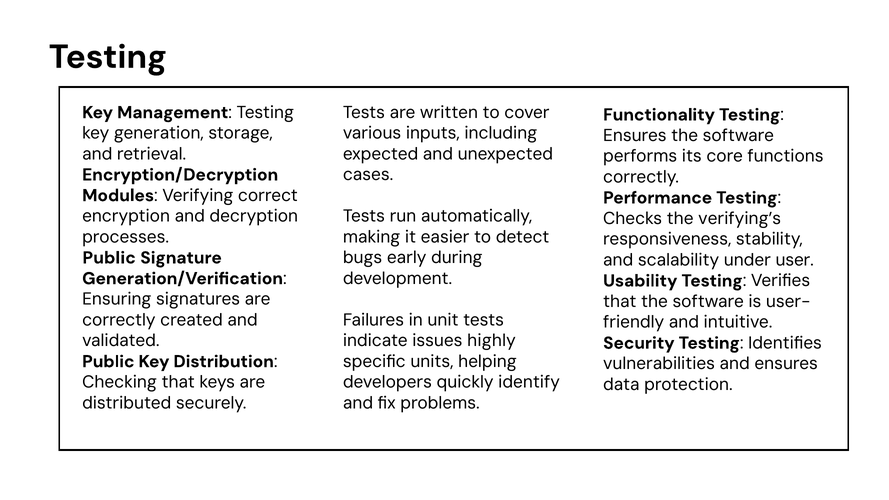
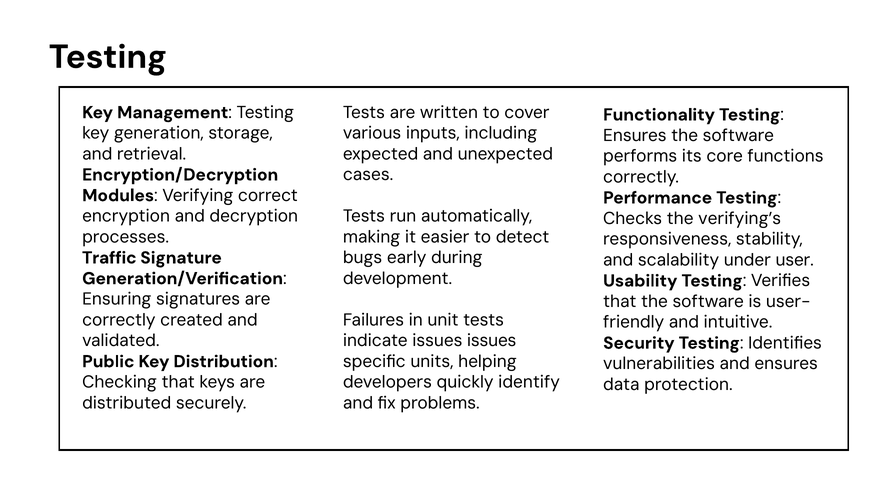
Public: Public -> Traffic (109, 258)
issues highly: highly -> issues (492, 341)
